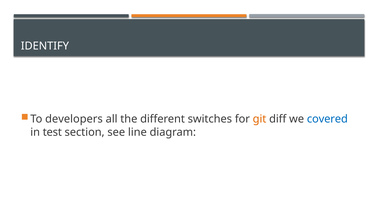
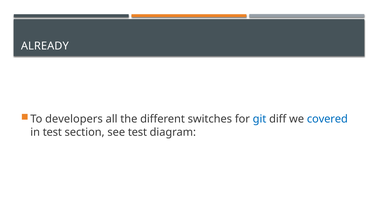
IDENTIFY: IDENTIFY -> ALREADY (45, 46)
git colour: orange -> blue (260, 119)
see line: line -> test (137, 132)
